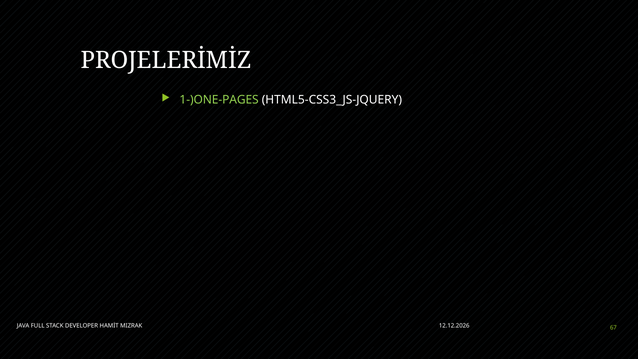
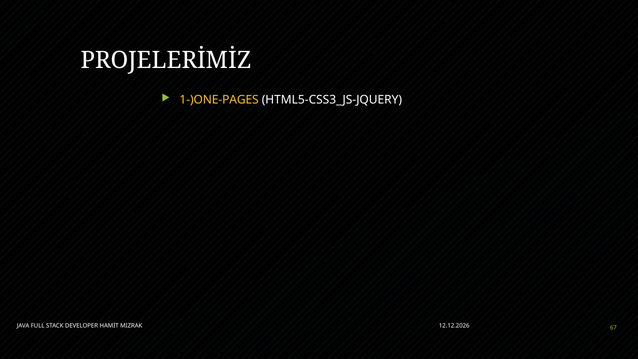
1-)ONE-PAGES colour: light green -> yellow (219, 100)
